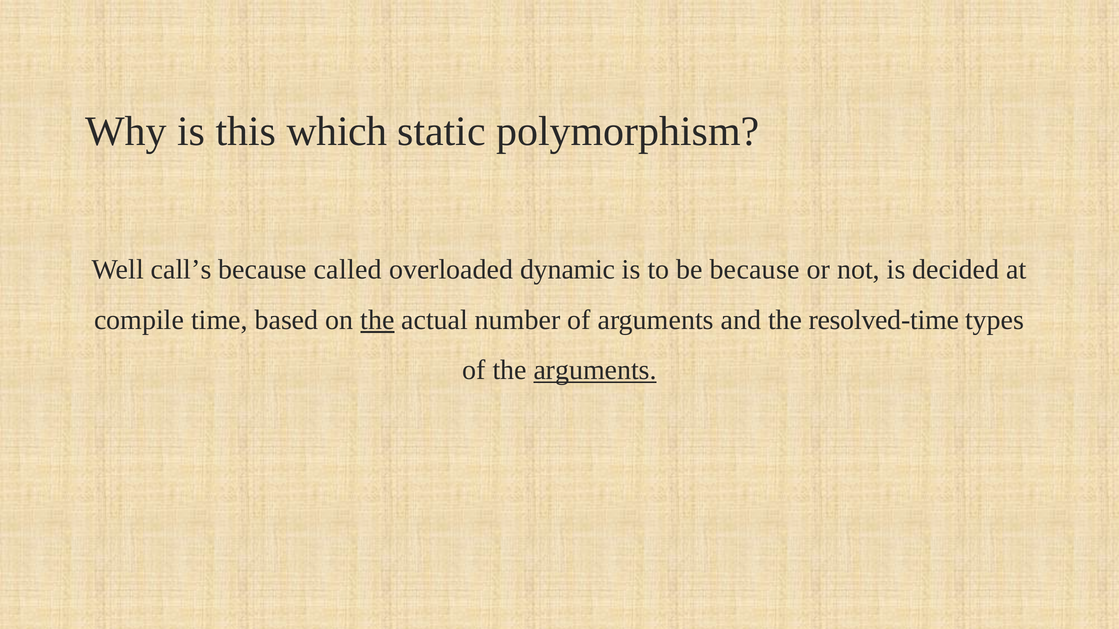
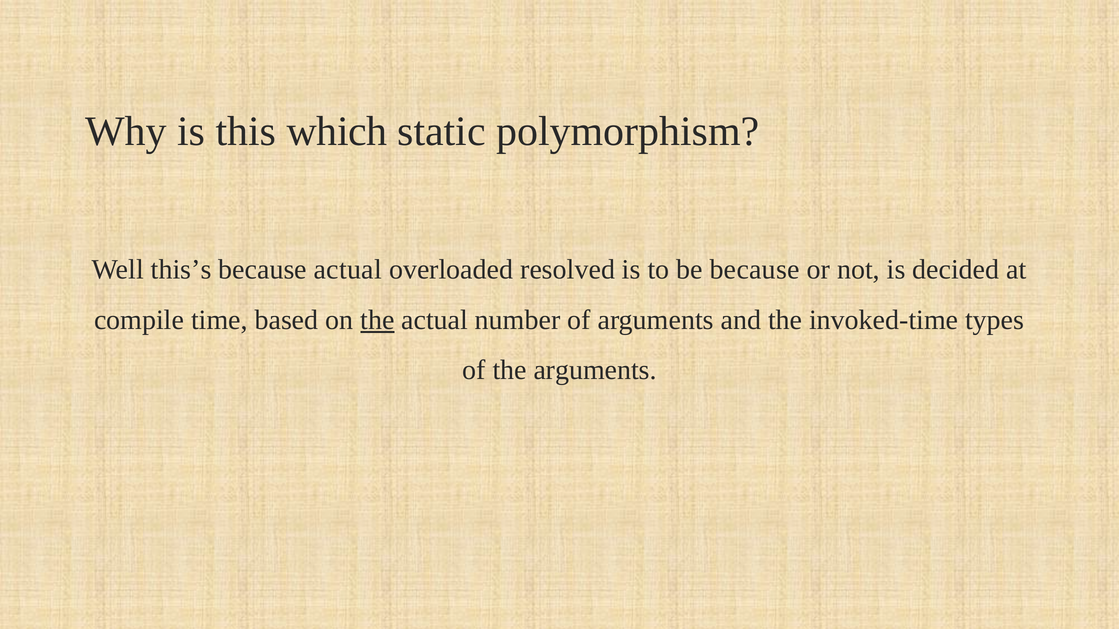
call’s: call’s -> this’s (181, 270)
because called: called -> actual (348, 270)
dynamic: dynamic -> resolved (568, 270)
resolved-time: resolved-time -> invoked-time (884, 320)
arguments underline: present -> none (595, 371)
